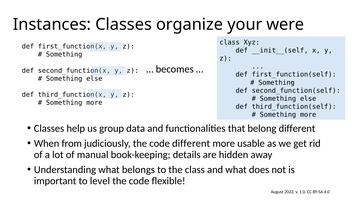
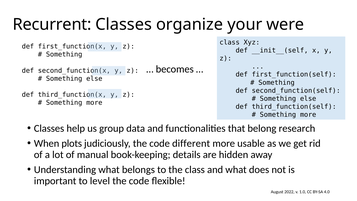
Instances: Instances -> Recurrent (52, 25)
belong different: different -> research (297, 128)
from: from -> plots (72, 143)
